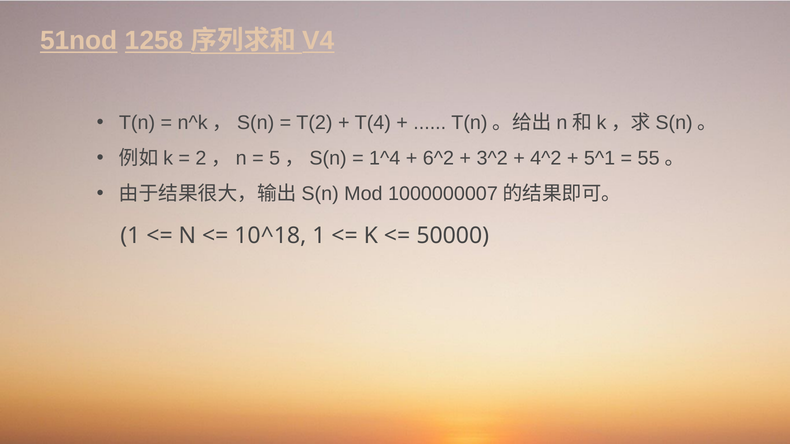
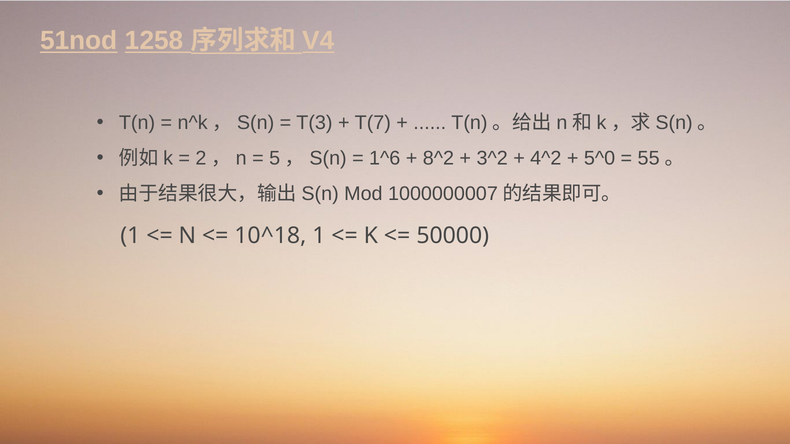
T(2: T(2 -> T(3 (314, 123)
T(4: T(4 -> T(7 (373, 123)
1^4: 1^4 -> 1^6 (385, 158)
6^2: 6^2 -> 8^2 (438, 158)
5^1: 5^1 -> 5^0 (600, 158)
